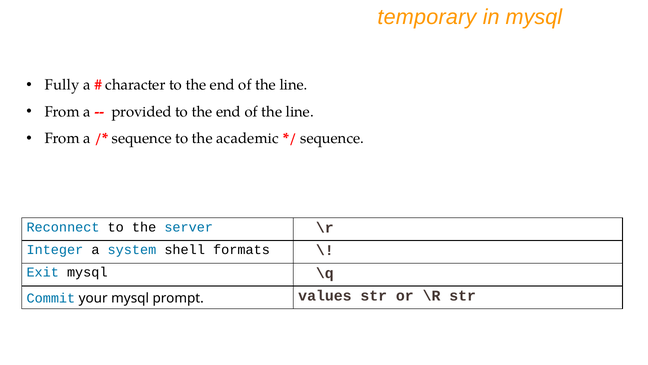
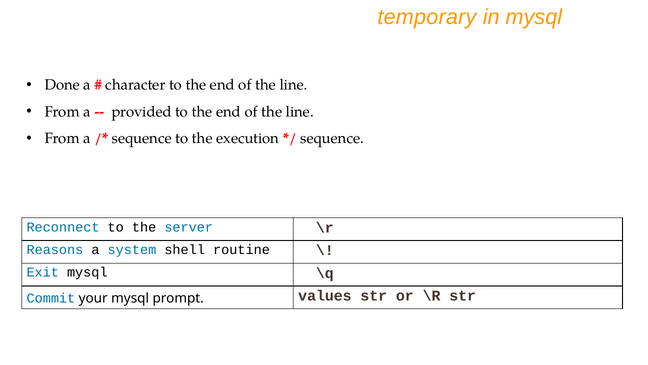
Fully: Fully -> Done (62, 85)
academic: academic -> execution (248, 138)
Integer: Integer -> Reasons (55, 249)
formats: formats -> routine (242, 249)
